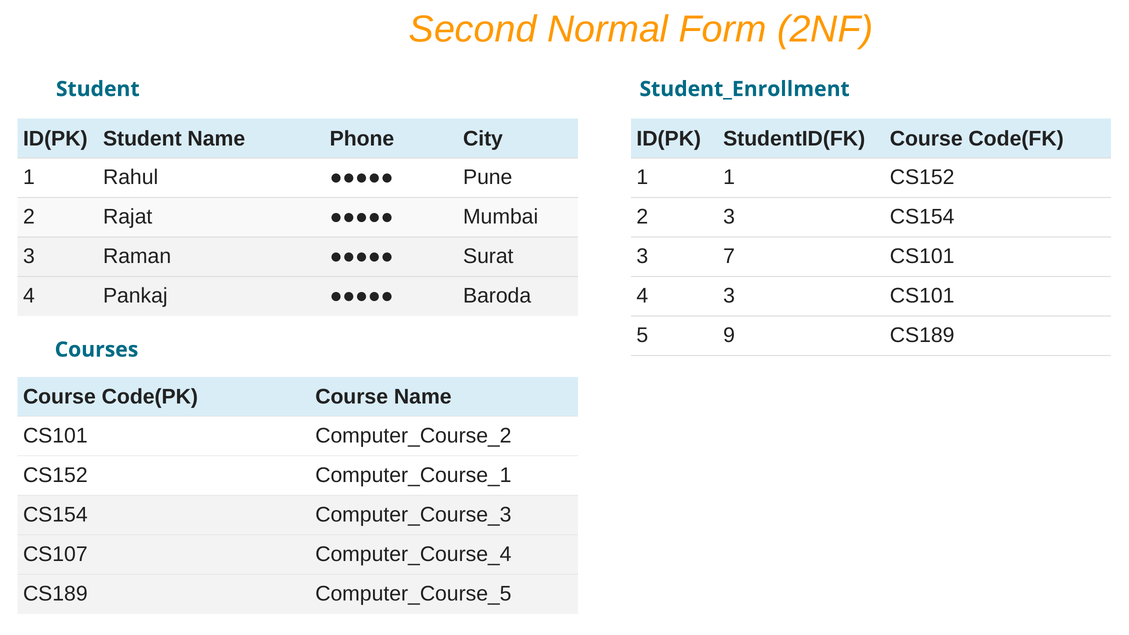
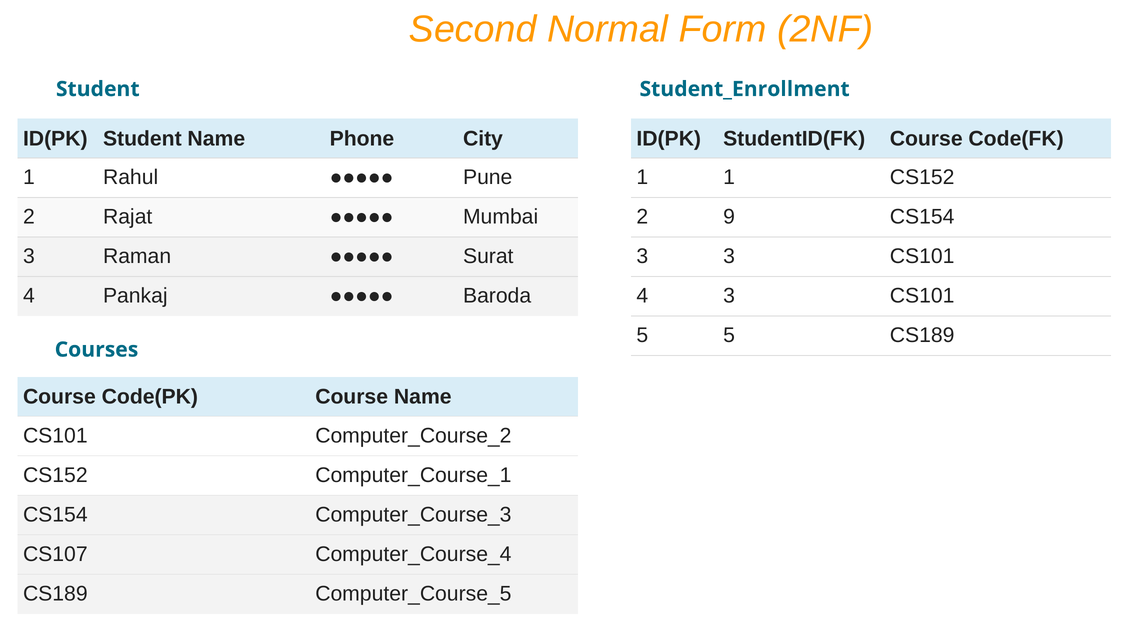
2 3: 3 -> 9 (729, 217)
3 7: 7 -> 3 (729, 256)
5 9: 9 -> 5 (729, 335)
